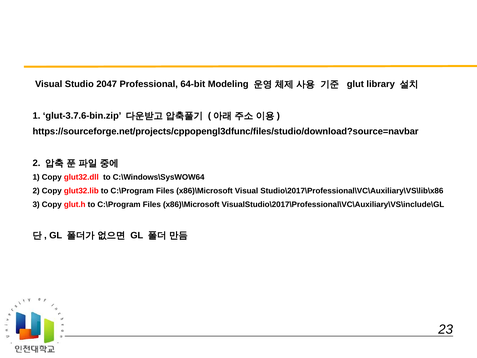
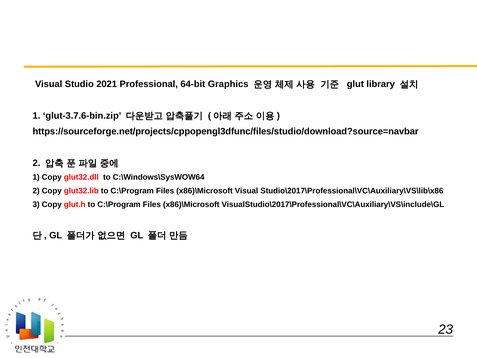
2047: 2047 -> 2021 (107, 84)
Modeling: Modeling -> Graphics (228, 84)
